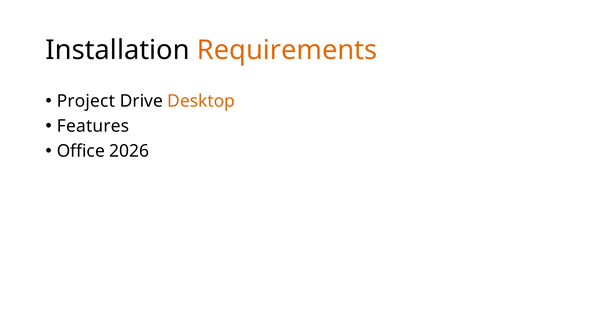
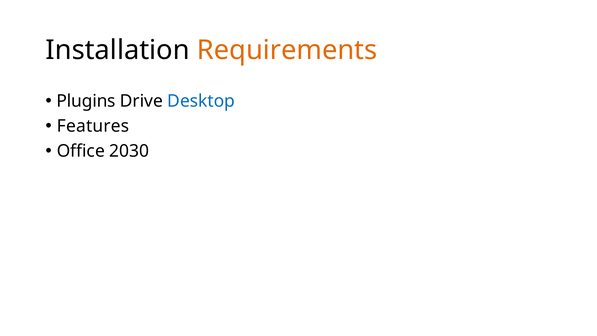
Project: Project -> Plugins (86, 101)
Desktop colour: orange -> blue (201, 101)
2026: 2026 -> 2030 (129, 151)
